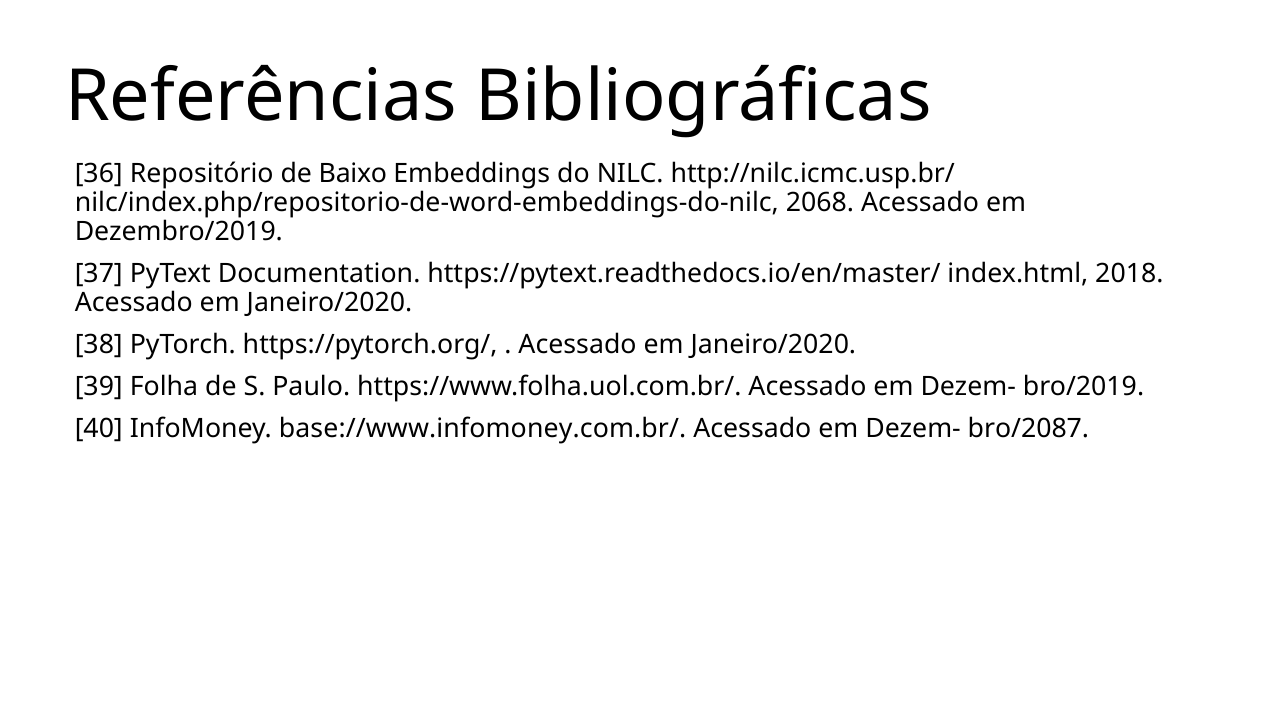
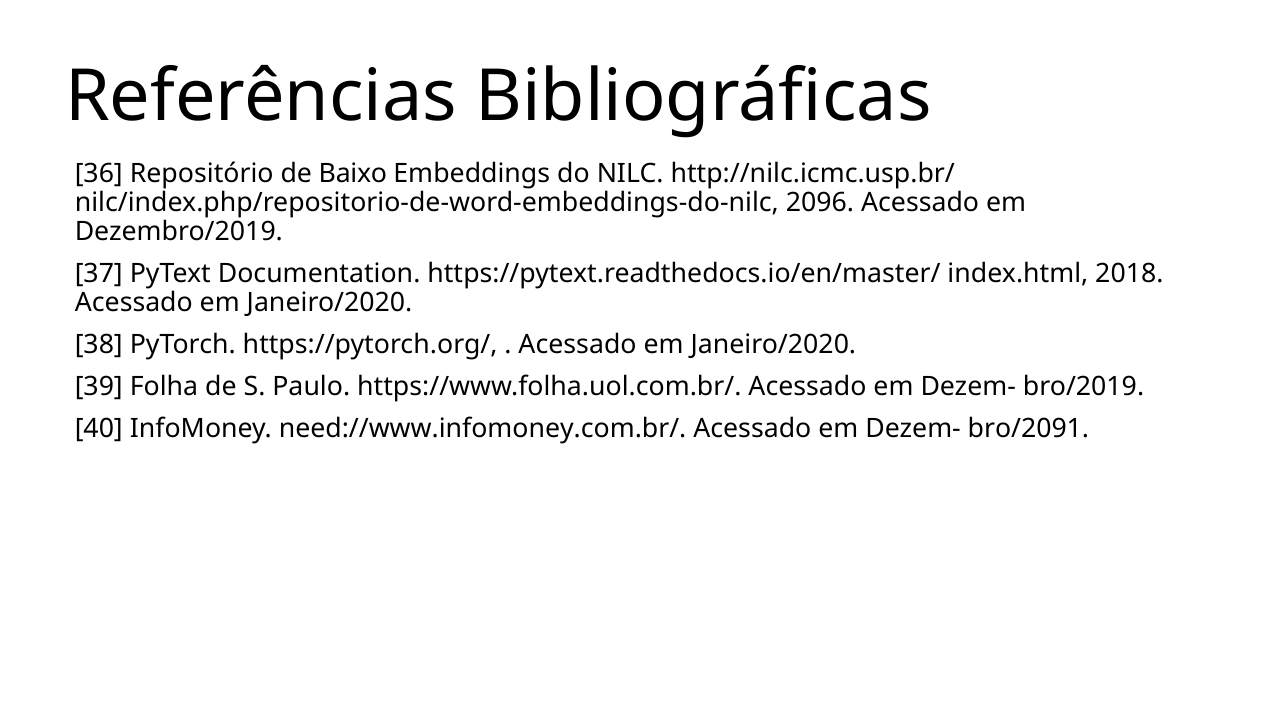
2068: 2068 -> 2096 (820, 203)
base://www.infomoney.com.br/: base://www.infomoney.com.br/ -> need://www.infomoney.com.br/ (483, 429)
bro/2087: bro/2087 -> bro/2091 (1028, 429)
